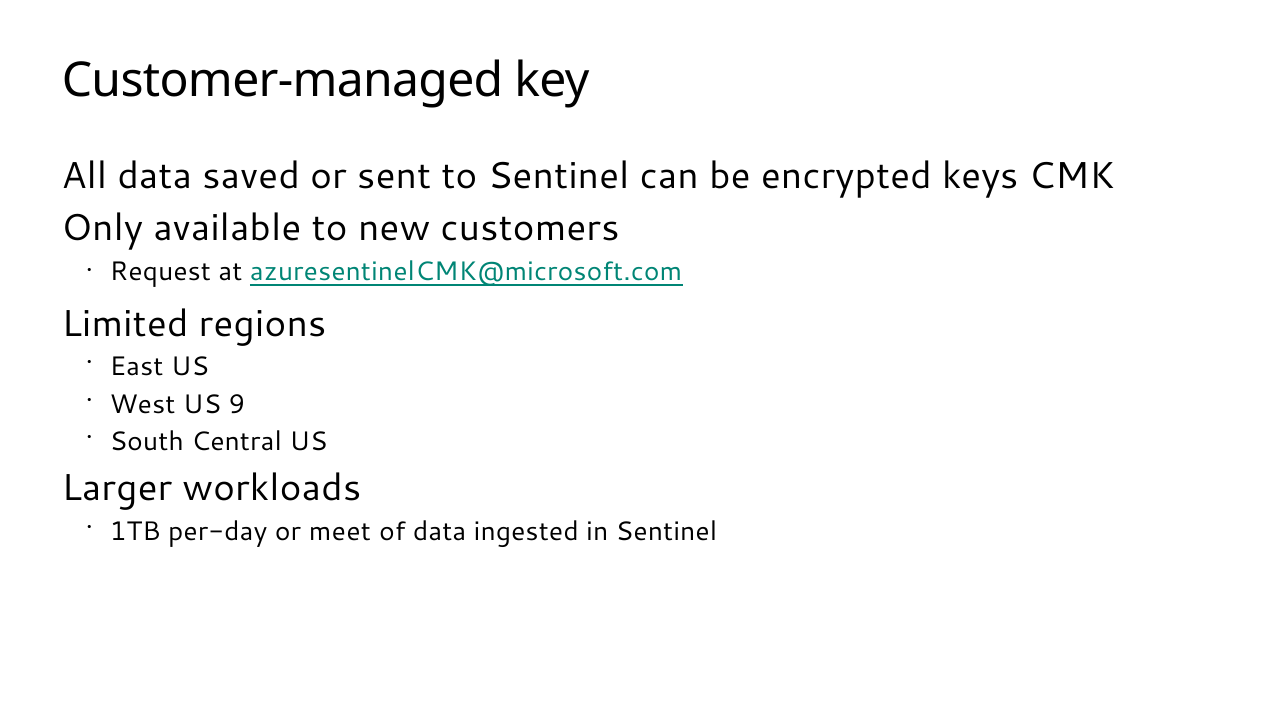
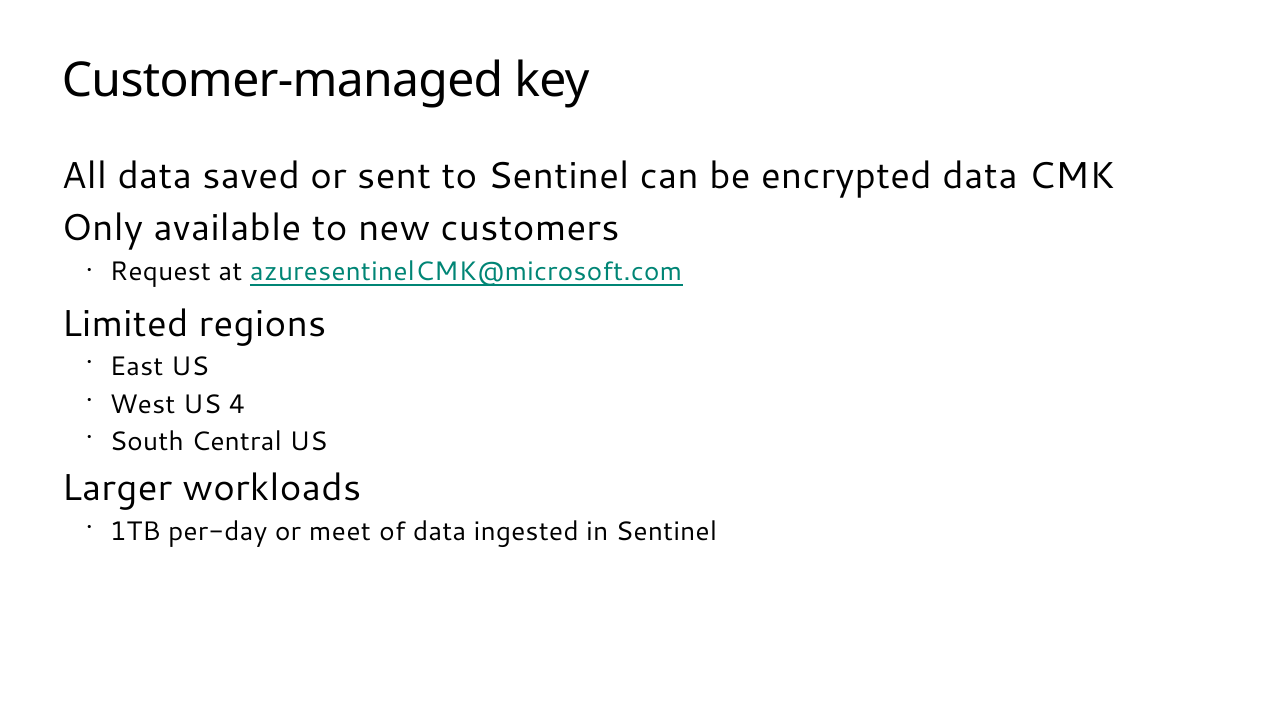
encrypted keys: keys -> data (980, 176)
9: 9 -> 4 (237, 405)
